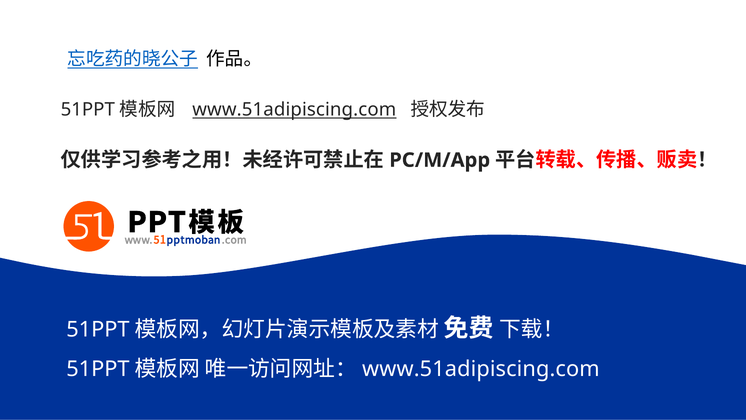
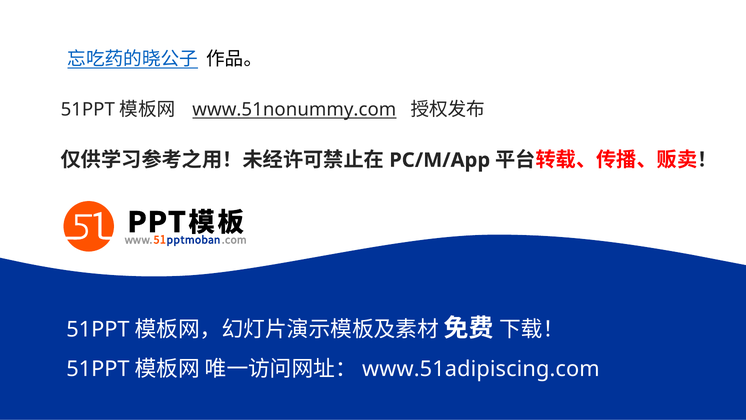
www.51adipiscing.com: www.51adipiscing.com -> www.51nonummy.com (294, 109)
